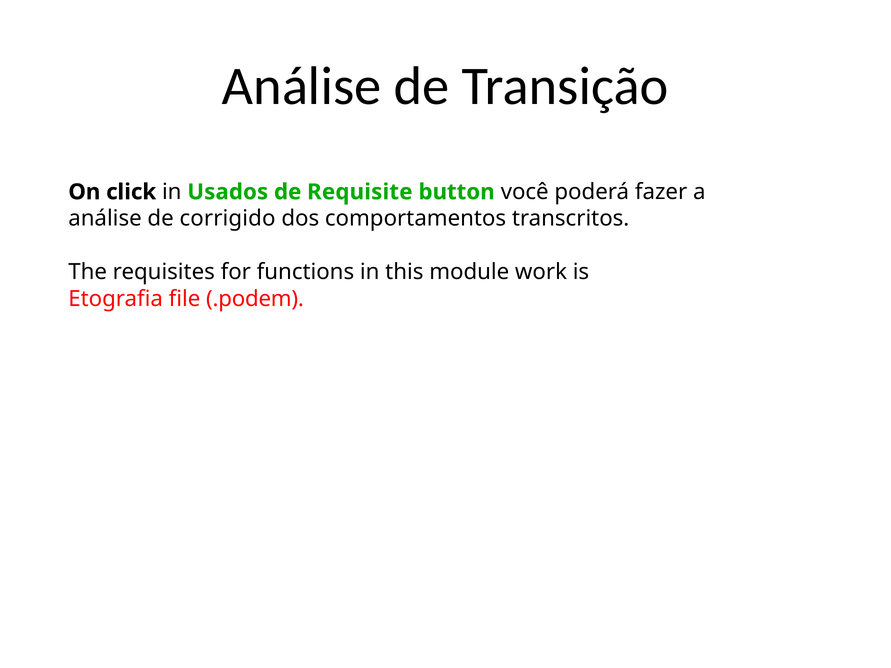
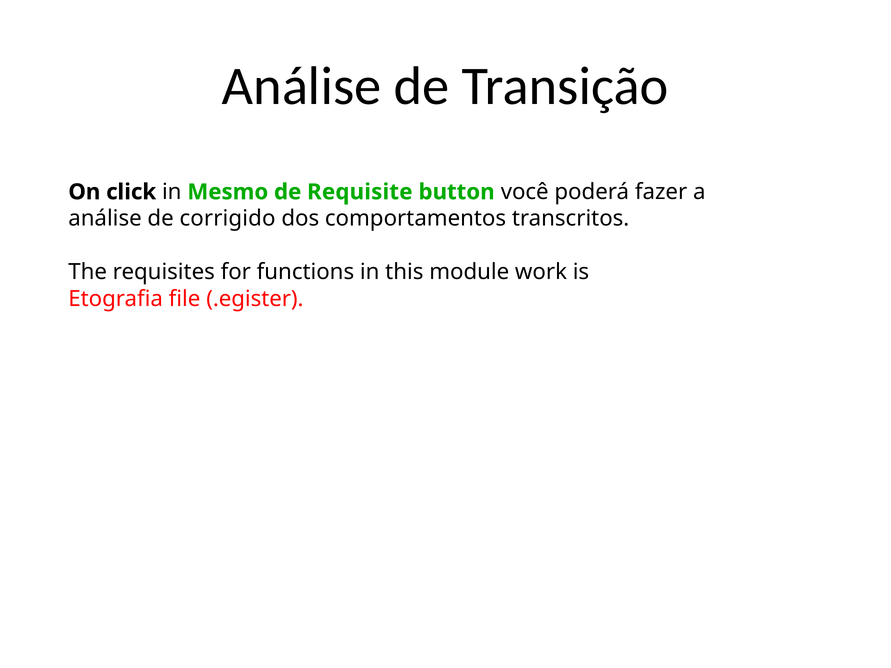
Usados: Usados -> Mesmo (228, 192)
.podem: .podem -> .egister (255, 299)
